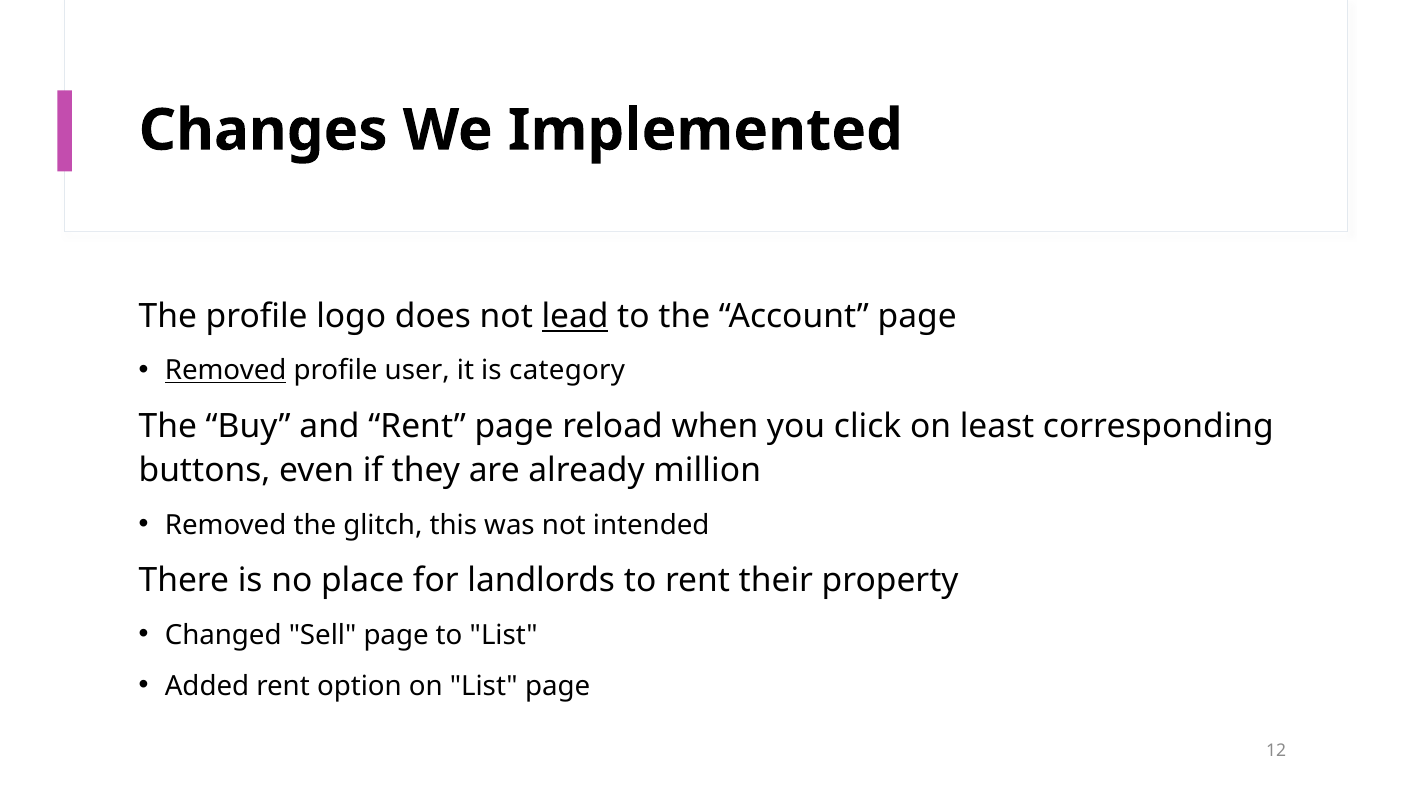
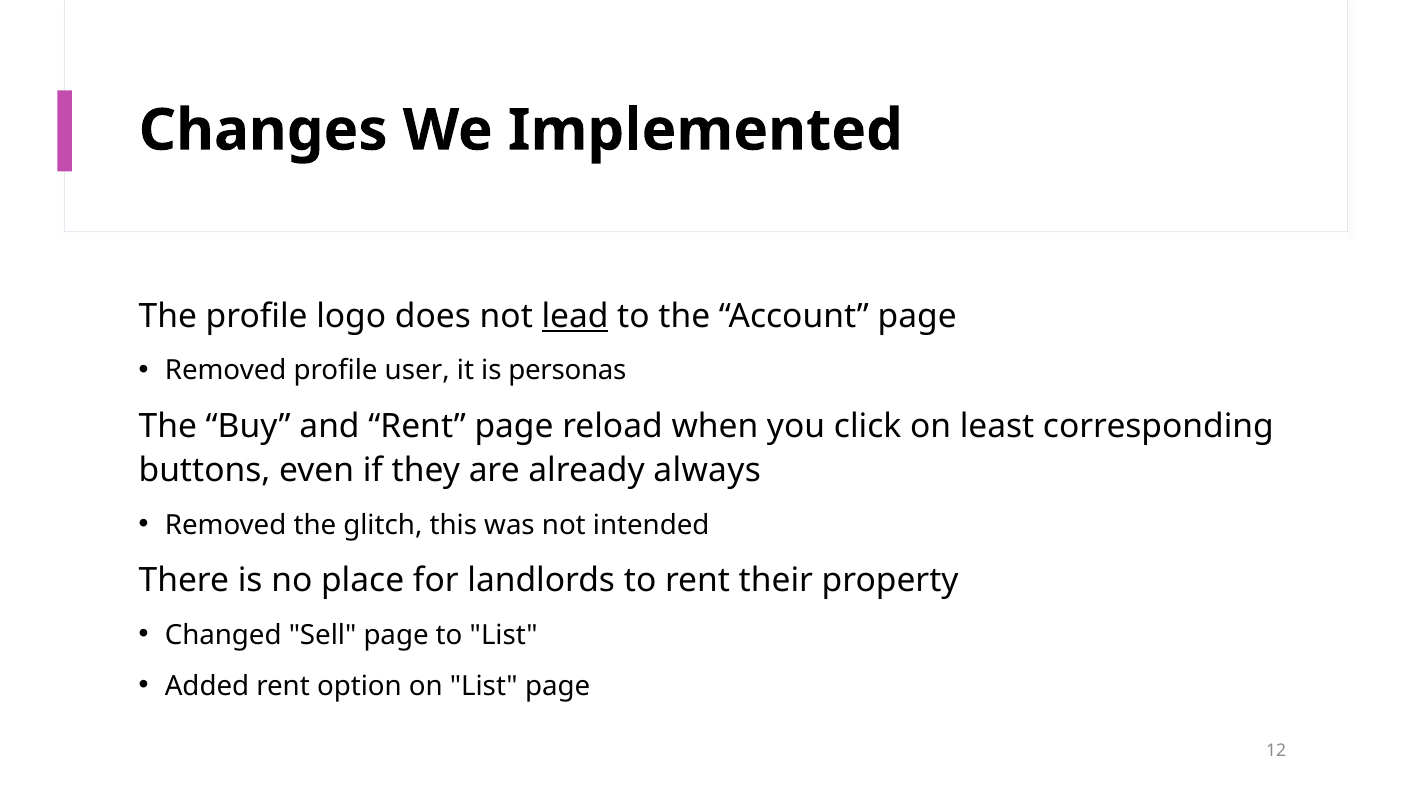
Removed underline: present -> none (226, 371)
category: category -> personas (567, 371)
million: million -> always (707, 471)
